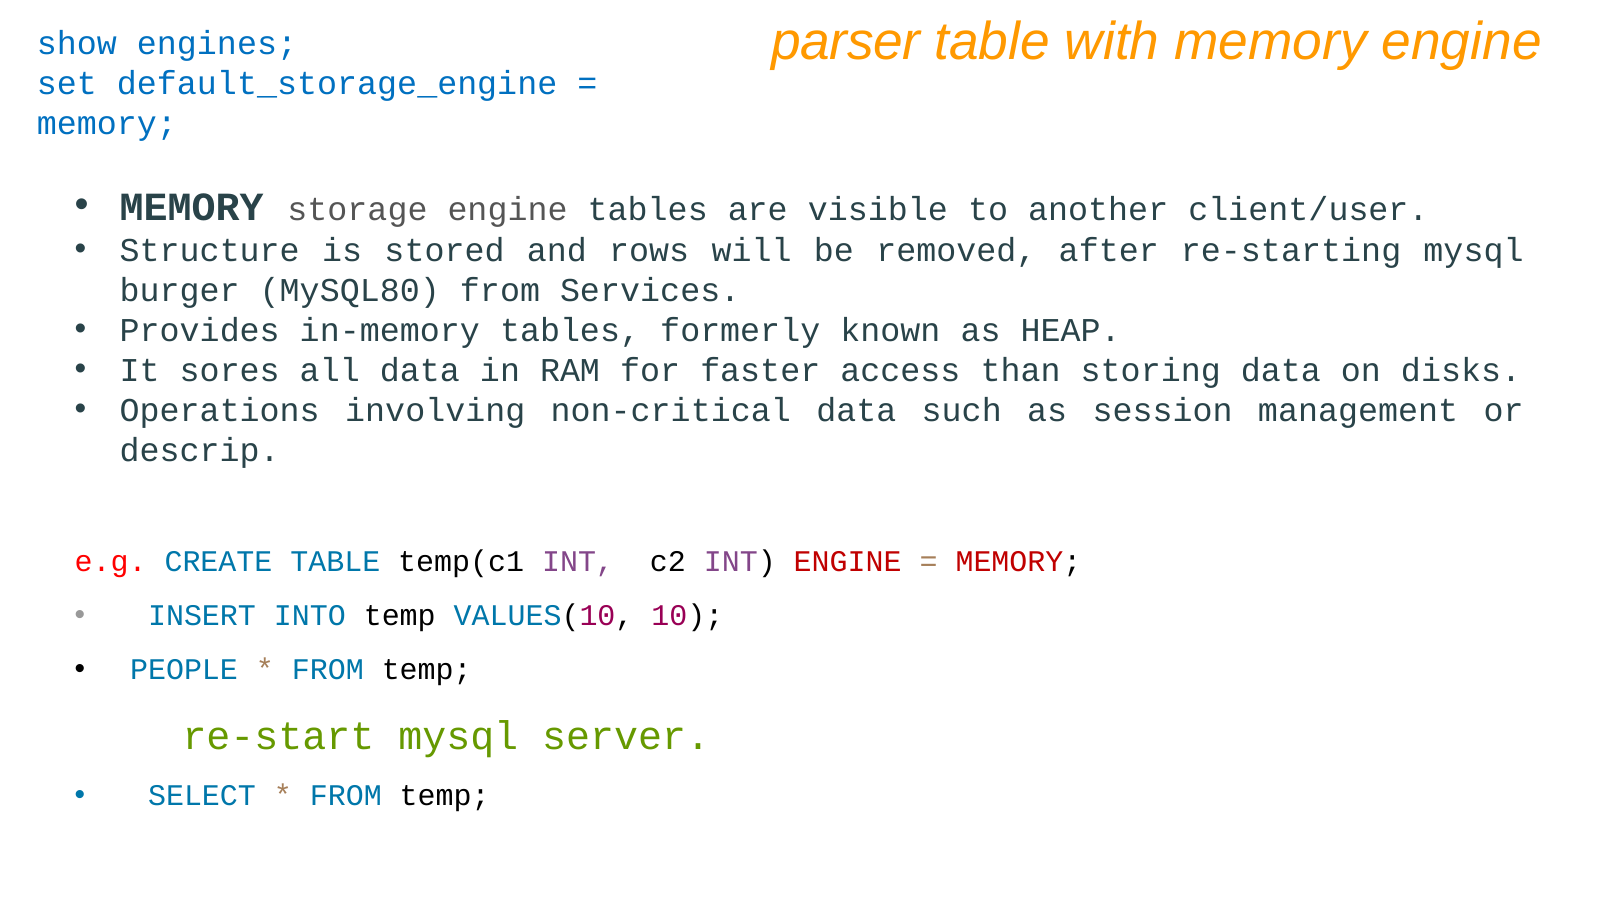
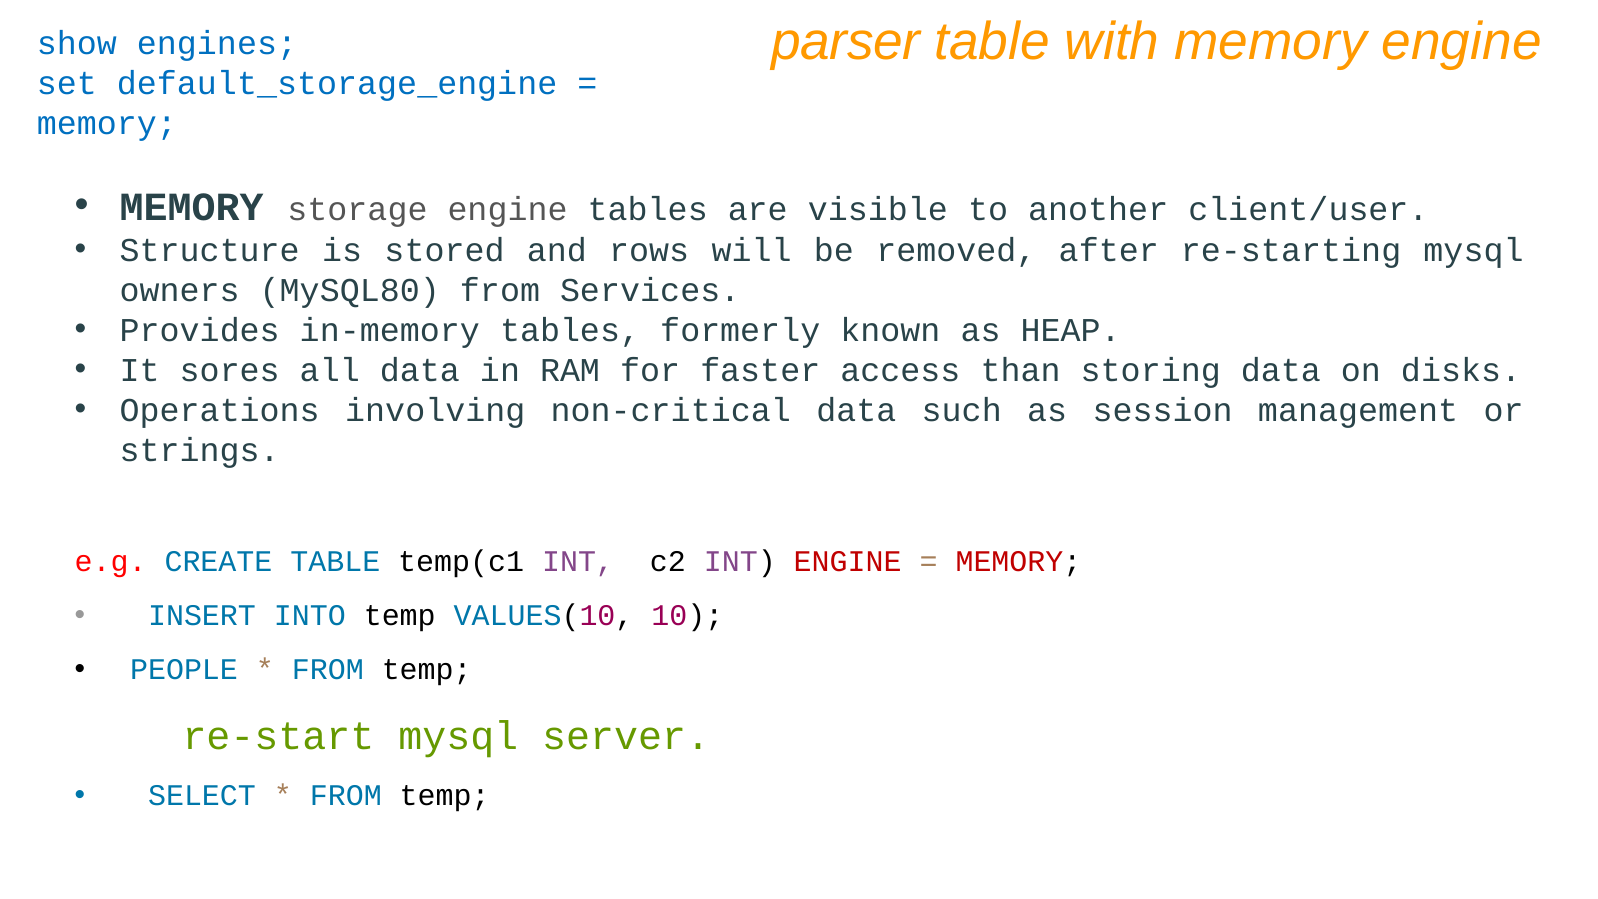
burger: burger -> owners (180, 290)
descrip: descrip -> strings (200, 450)
